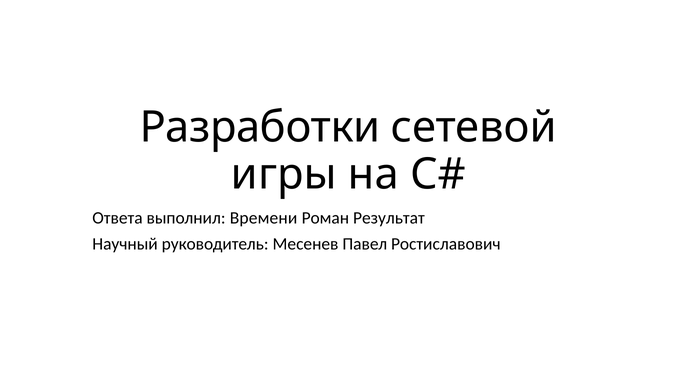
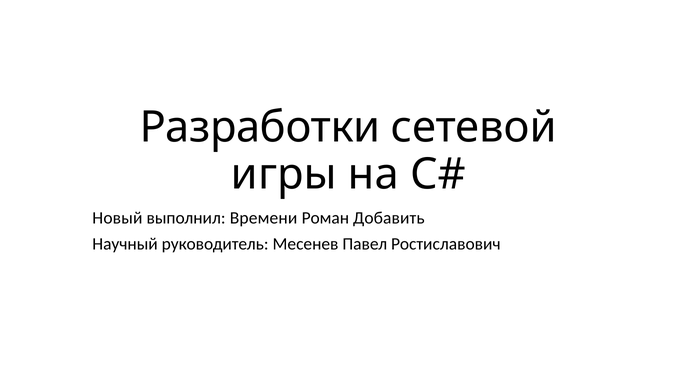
Ответа: Ответа -> Новый (117, 218)
Результат: Результат -> Добавить (389, 218)
